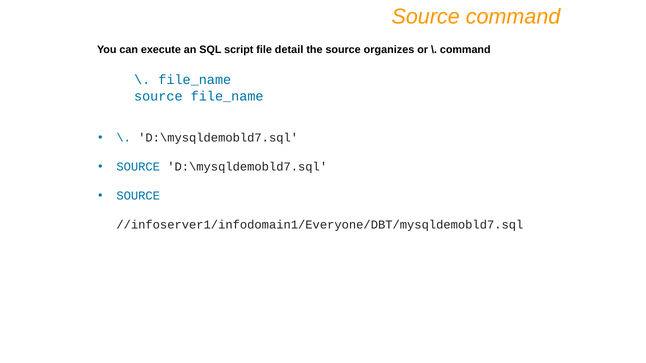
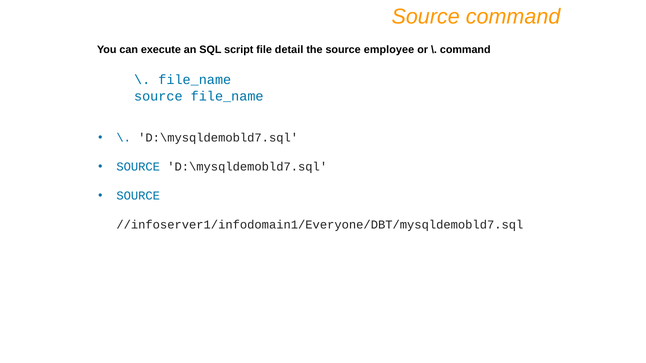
organizes: organizes -> employee (389, 50)
